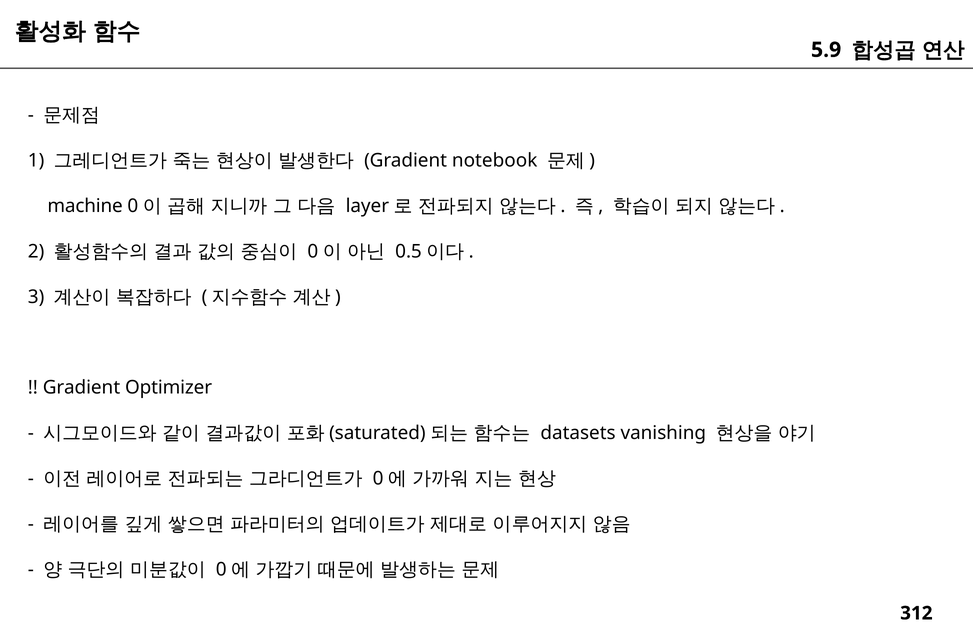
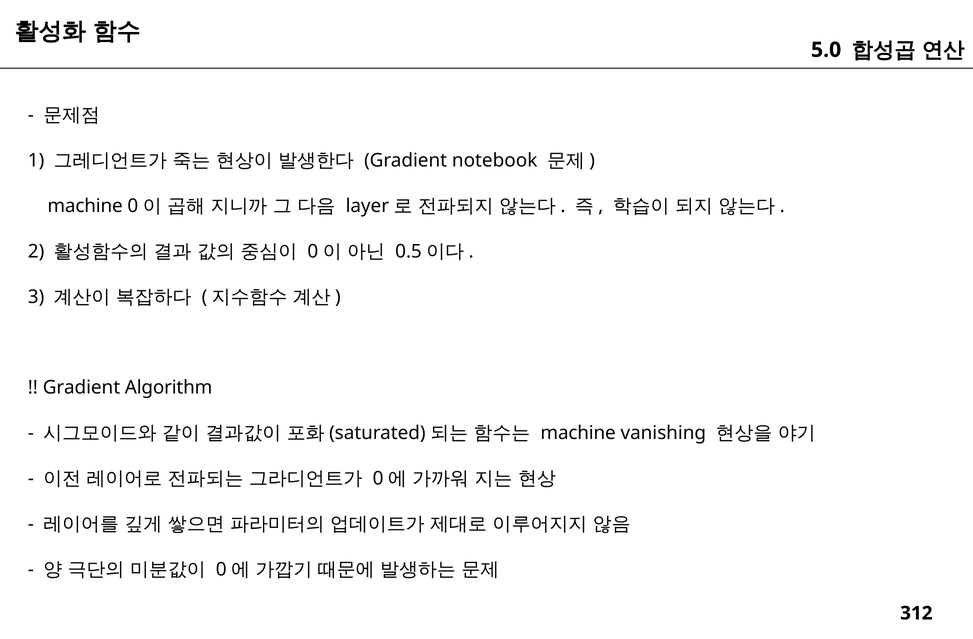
5.9: 5.9 -> 5.0 (826, 50)
Optimizer: Optimizer -> Algorithm (169, 388)
datasets: datasets -> machine (578, 433)
